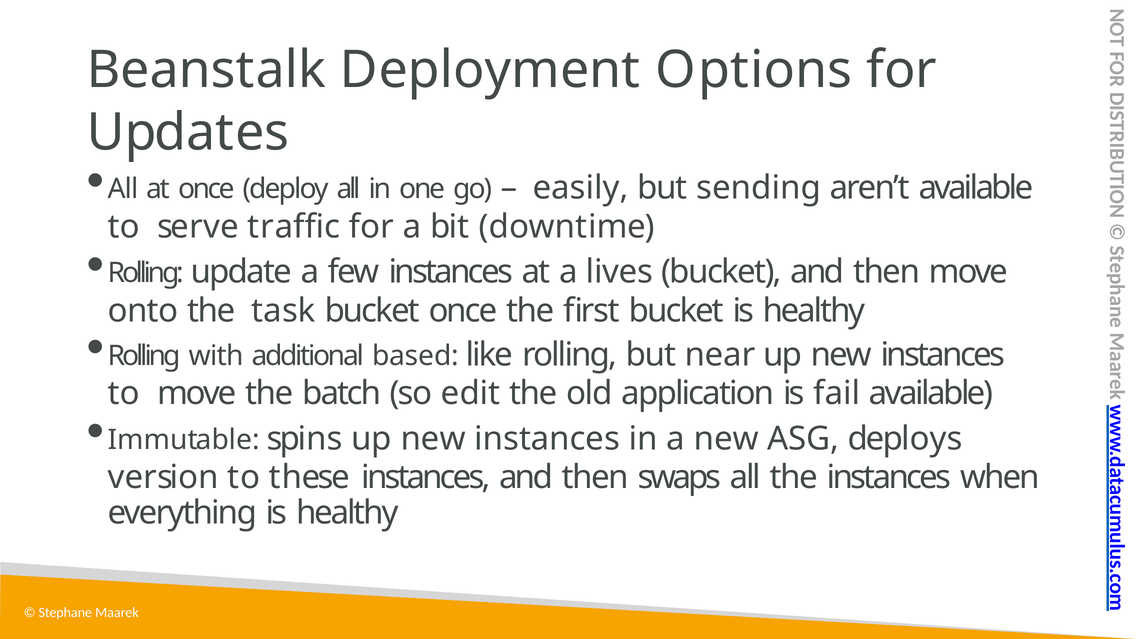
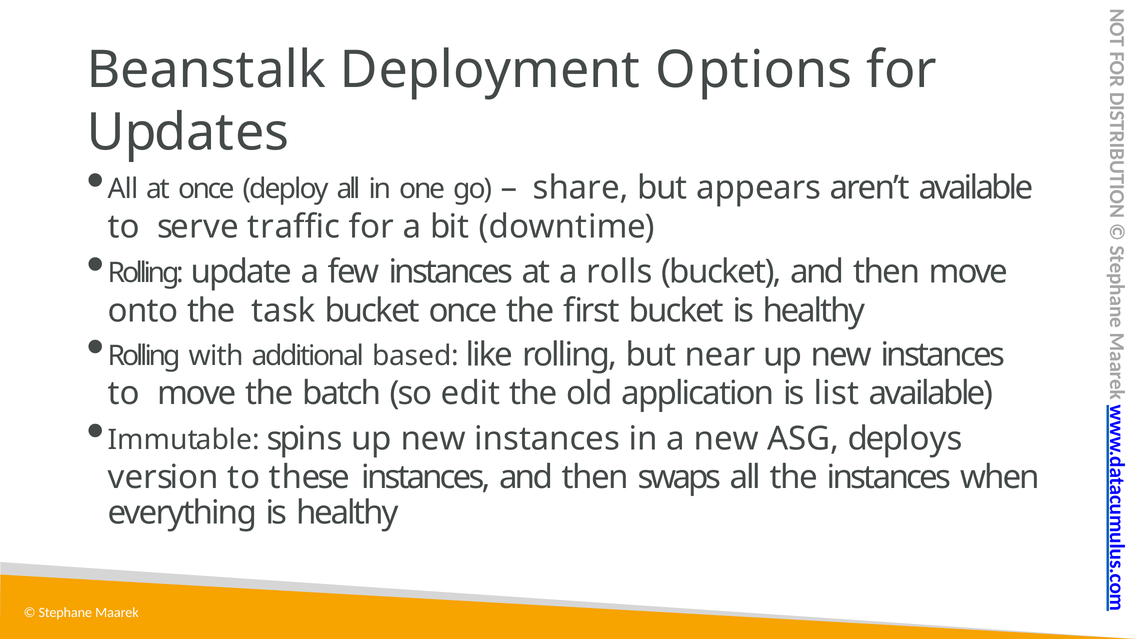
easily: easily -> share (581, 188)
sending: sending -> appears (759, 188)
lives: lives -> rolls (619, 272)
fail: fail -> list (836, 393)
